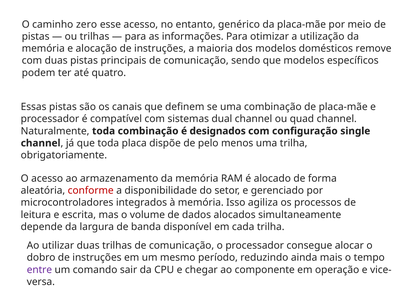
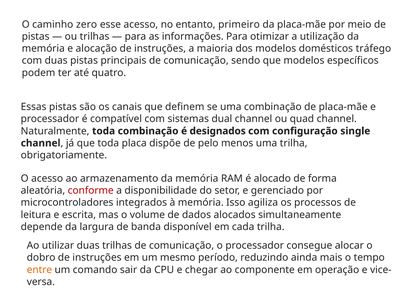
genérico: genérico -> primeiro (239, 24)
remove: remove -> tráfego (373, 49)
entre colour: purple -> orange (39, 270)
